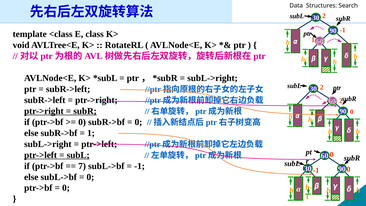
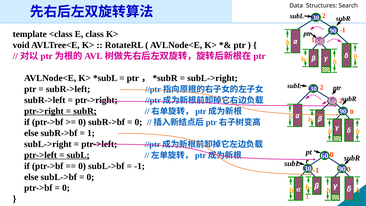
7: 7 -> 0 (82, 166)
